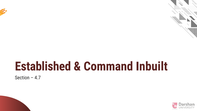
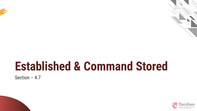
Inbuilt: Inbuilt -> Stored (152, 66)
